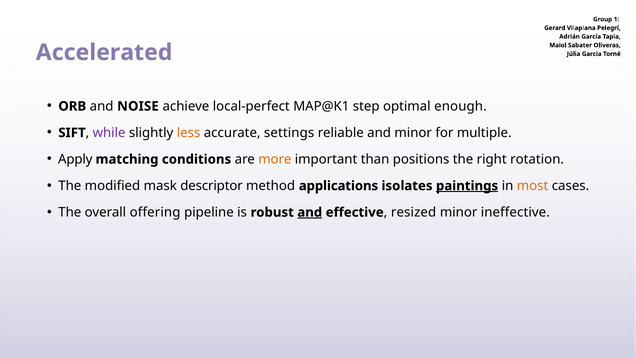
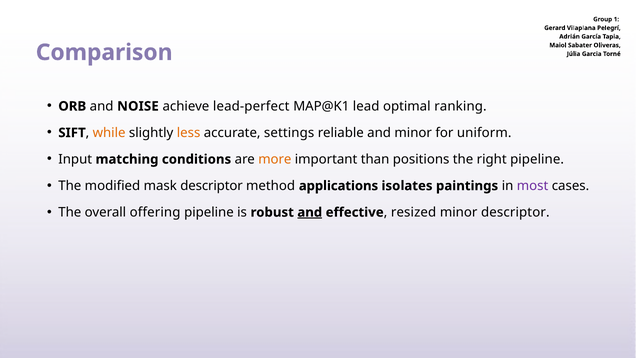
Accelerated: Accelerated -> Comparison (104, 52)
local-perfect: local-perfect -> lead-perfect (251, 106)
step: step -> lead (366, 106)
enough: enough -> ranking (460, 106)
while colour: purple -> orange (109, 133)
multiple: multiple -> uniform (484, 133)
Apply: Apply -> Input (75, 159)
right rotation: rotation -> pipeline (537, 159)
paintings underline: present -> none (467, 186)
most colour: orange -> purple (533, 186)
minor ineffective: ineffective -> descriptor (515, 212)
